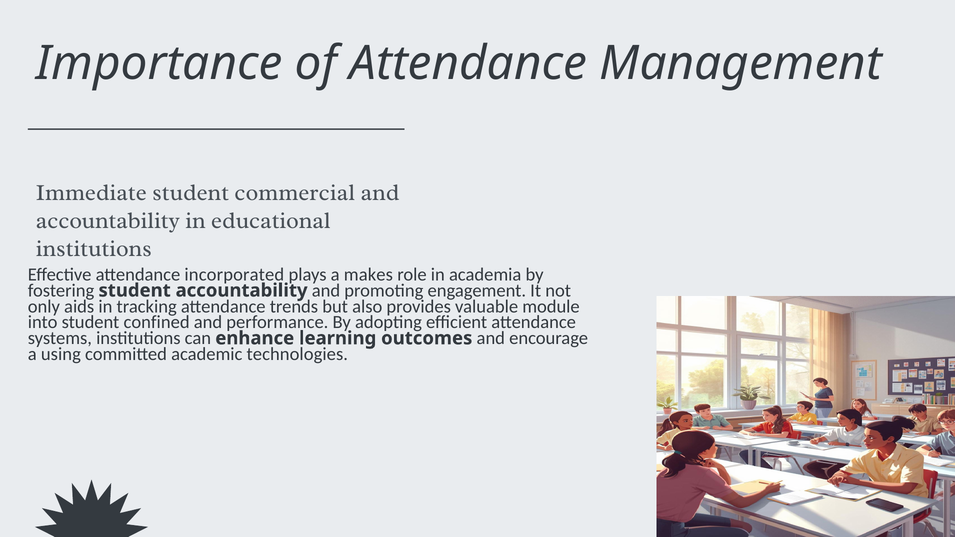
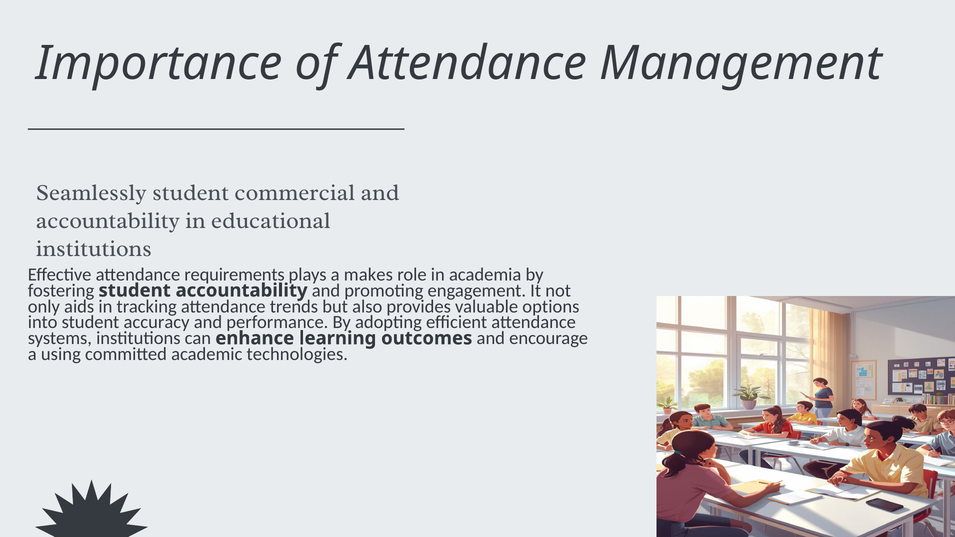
Immediate: Immediate -> Seamlessly (91, 193)
incorporated: incorporated -> requirements (235, 275)
module: module -> options (551, 307)
confined: confined -> accuracy (157, 322)
